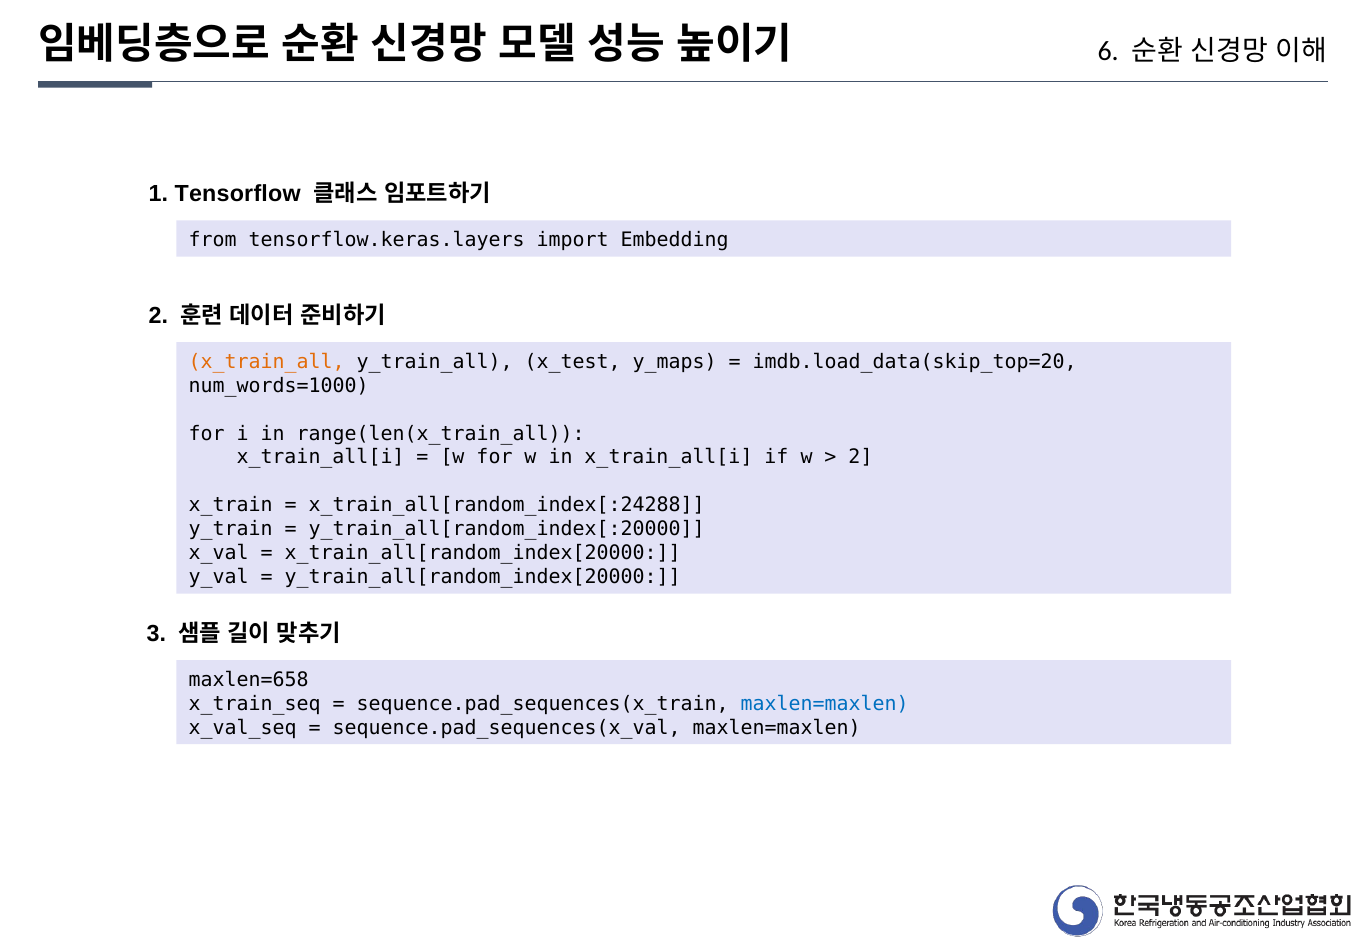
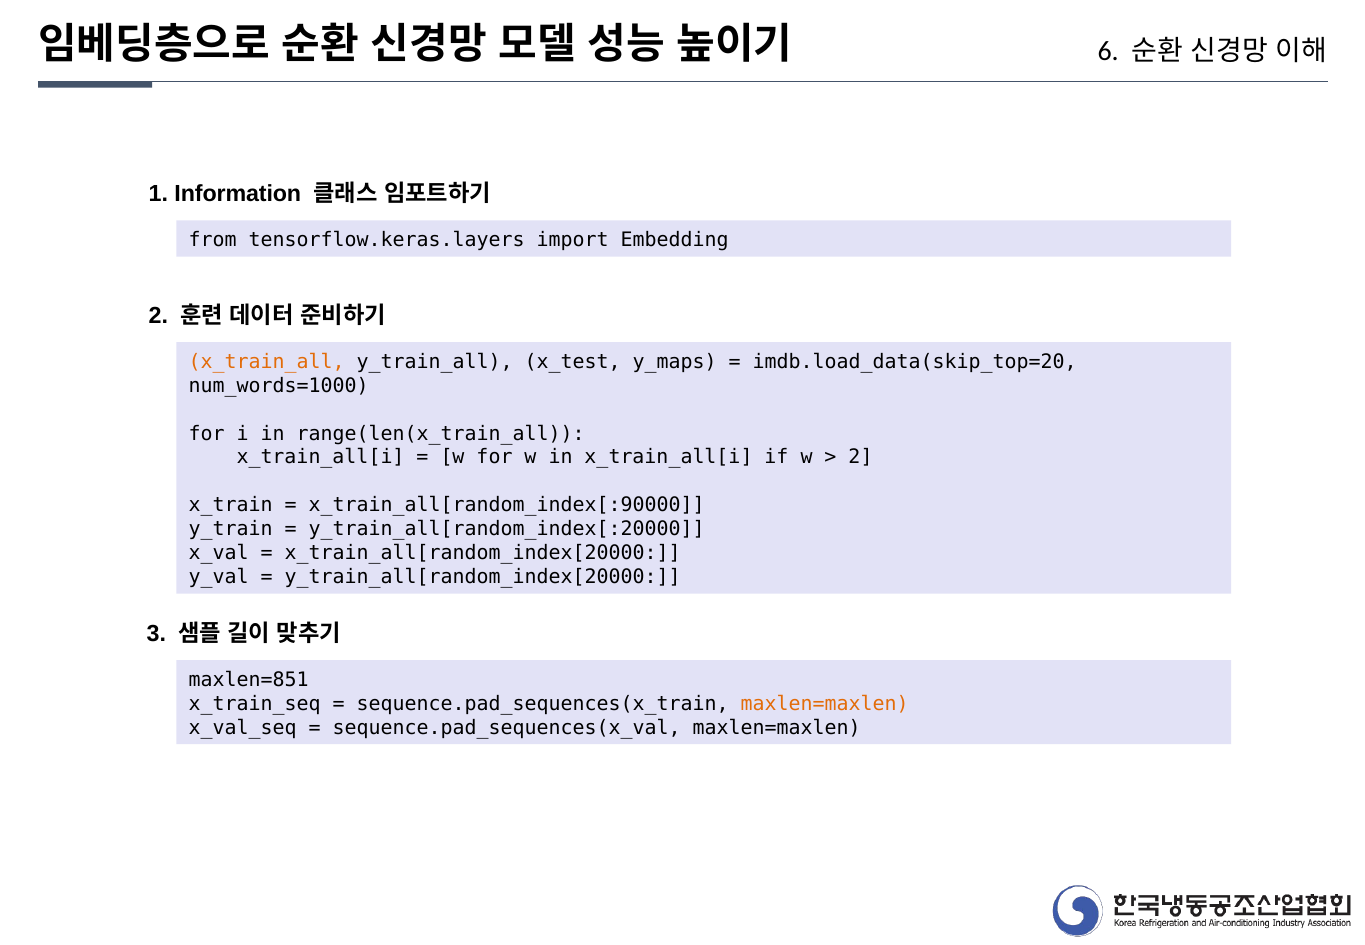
Tensorflow: Tensorflow -> Information (238, 193)
x_train_all[random_index[:24288: x_train_all[random_index[:24288 -> x_train_all[random_index[:90000 (507, 505)
maxlen=658: maxlen=658 -> maxlen=851 (249, 680)
maxlen=maxlen colour: blue -> orange (825, 704)
